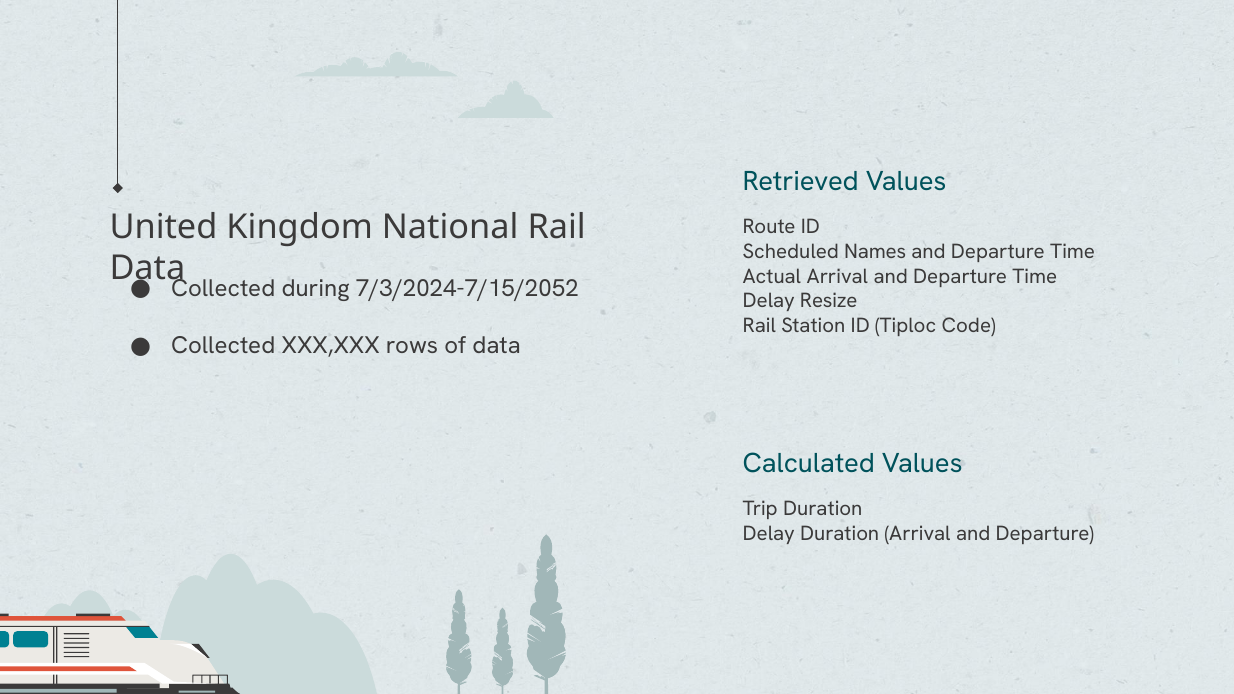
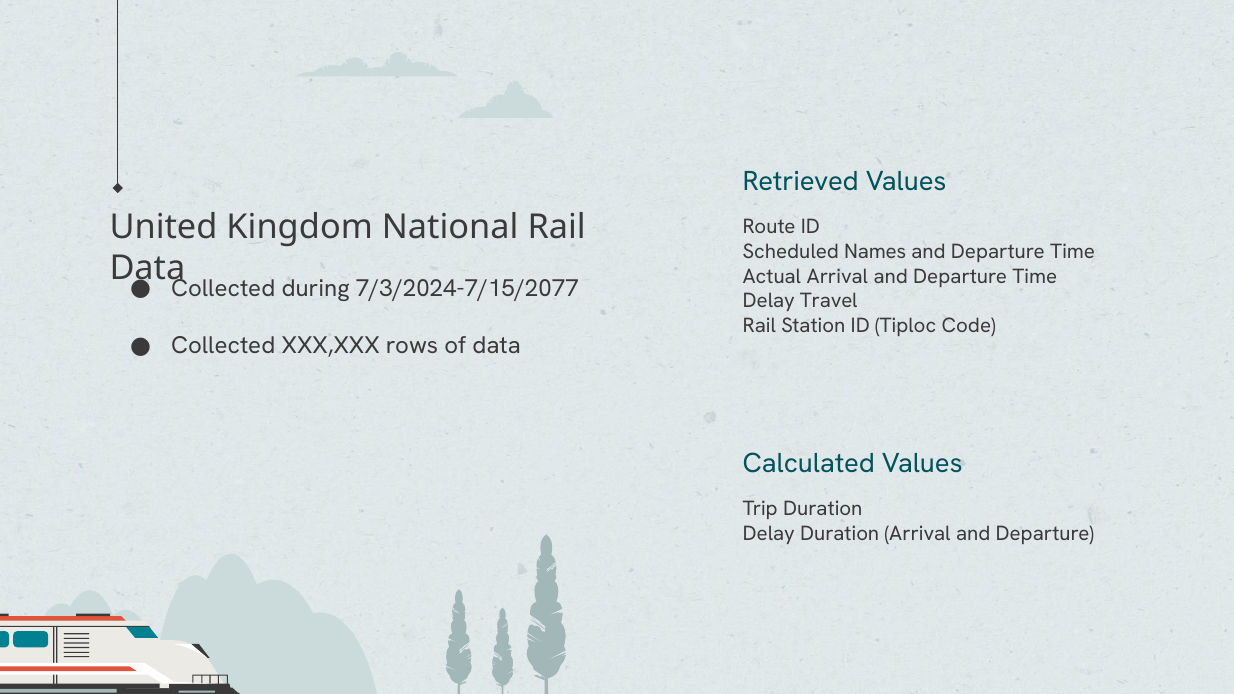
7/3/2024-7/15/2052: 7/3/2024-7/15/2052 -> 7/3/2024-7/15/2077 (467, 288)
Resize: Resize -> Travel (829, 301)
